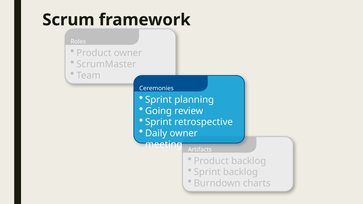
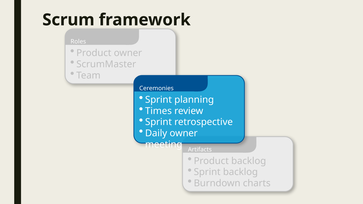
Going: Going -> Times (158, 111)
